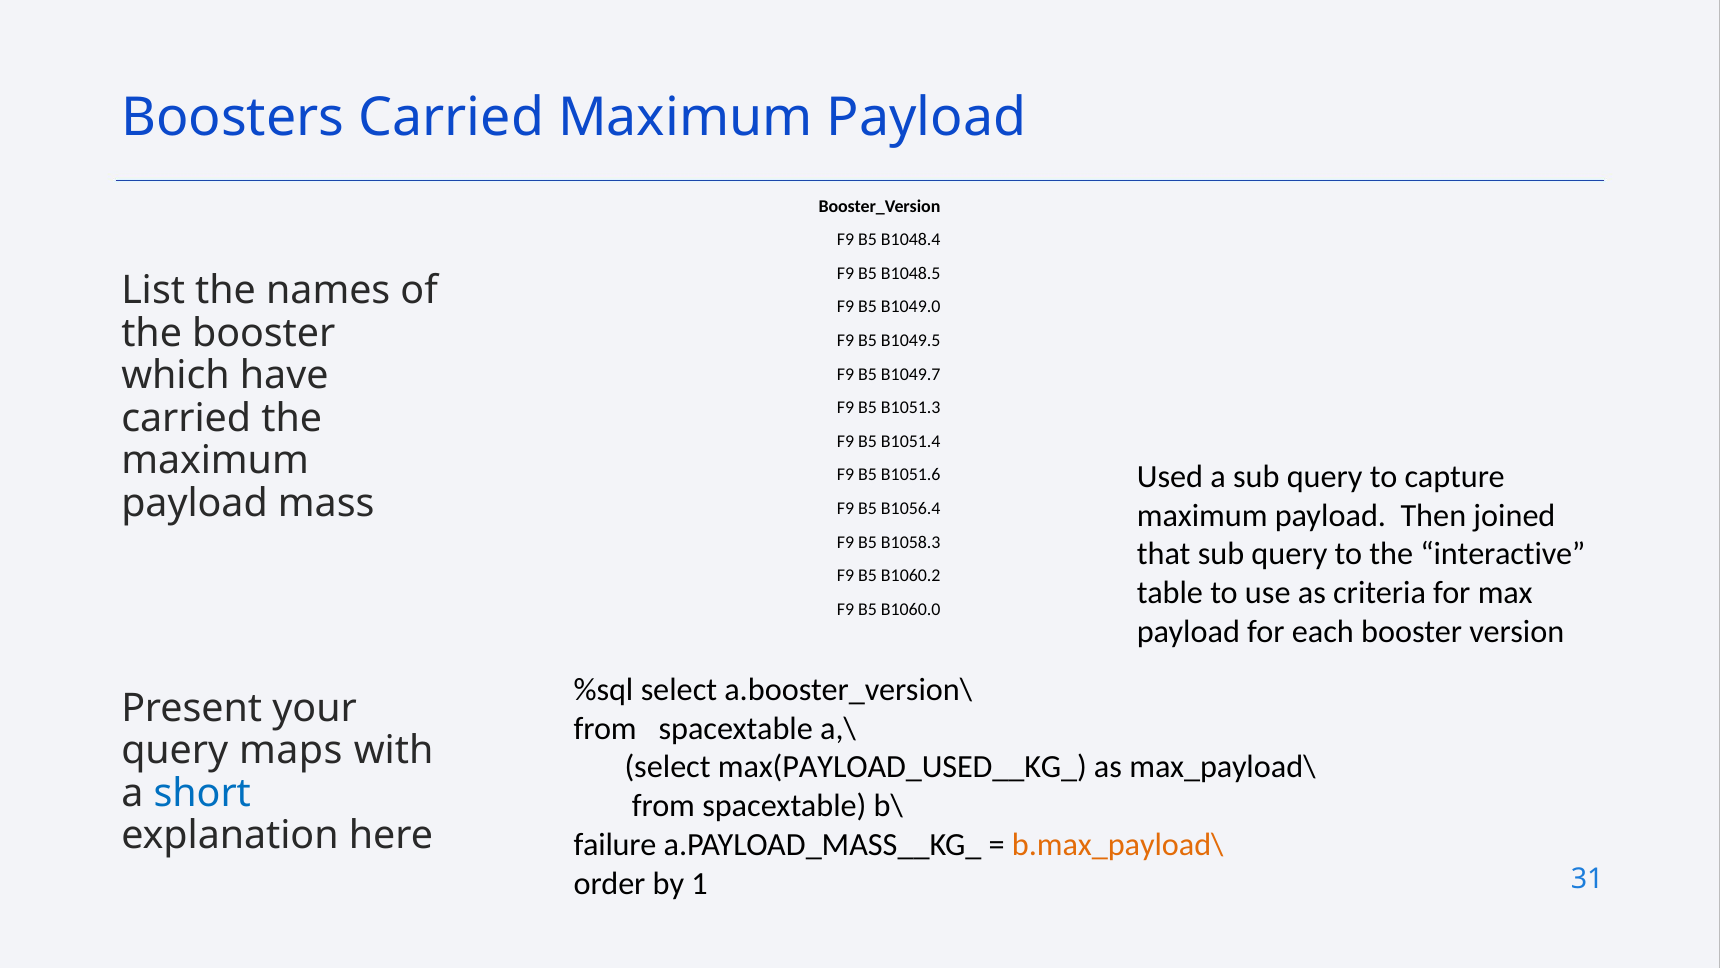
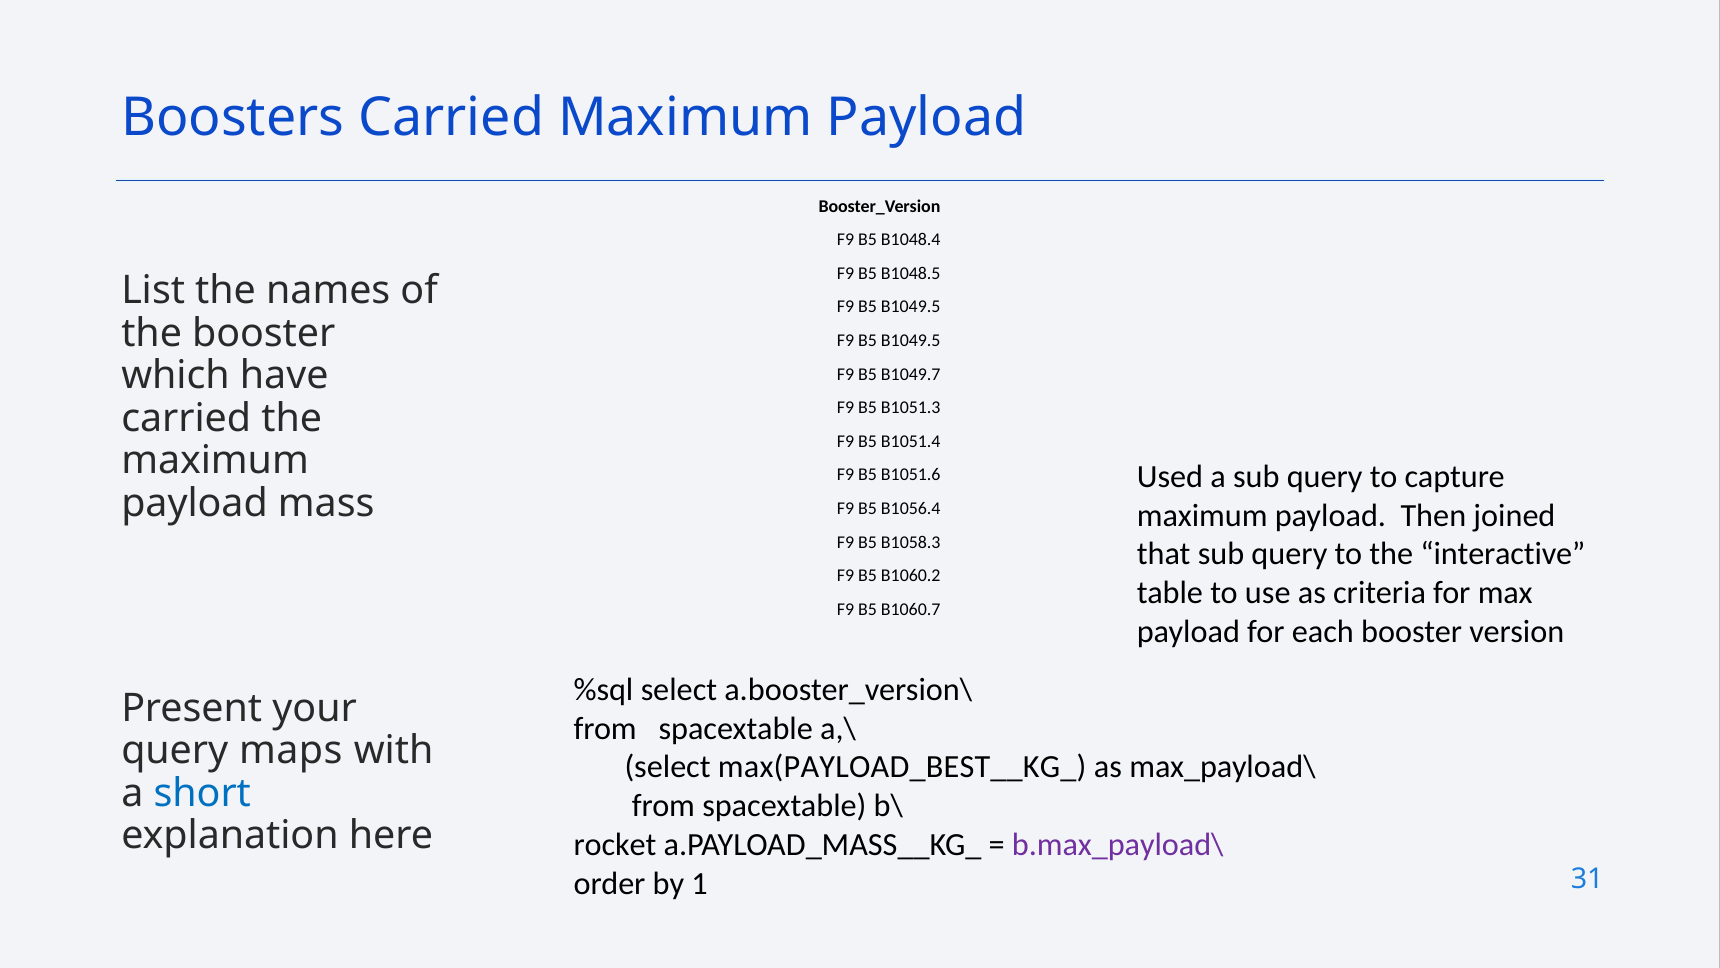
B1049.0: B1049.0 -> B1049.5 (911, 307)
B1060.0: B1060.0 -> B1060.7 (911, 609)
max(PAYLOAD_USED__KG_: max(PAYLOAD_USED__KG_ -> max(PAYLOAD_BEST__KG_ (902, 767)
failure: failure -> rocket (615, 844)
b.max_payload\ colour: orange -> purple (1118, 844)
